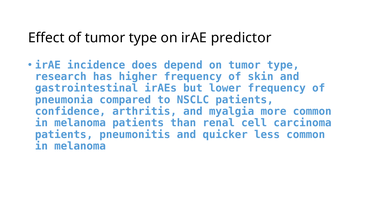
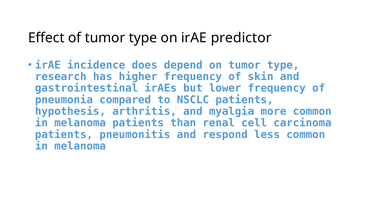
confidence: confidence -> hypothesis (70, 111)
quicker: quicker -> respond (225, 134)
